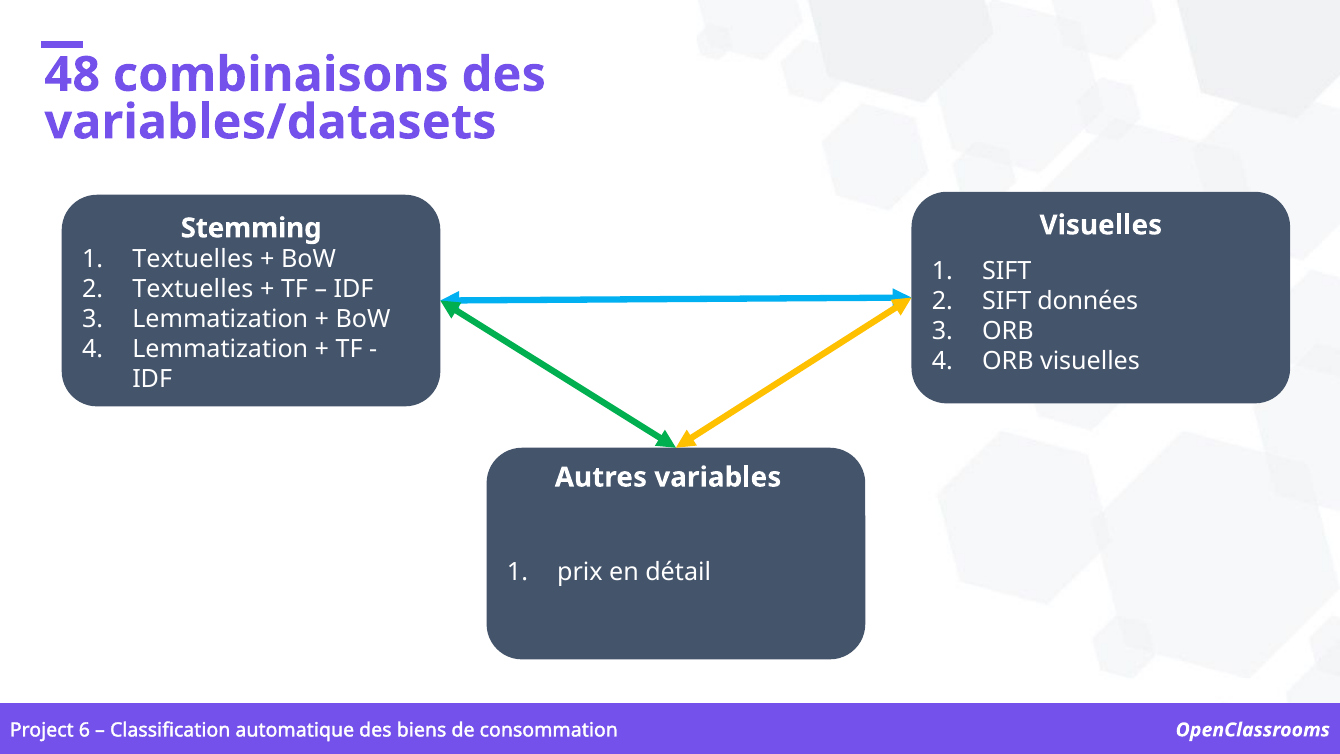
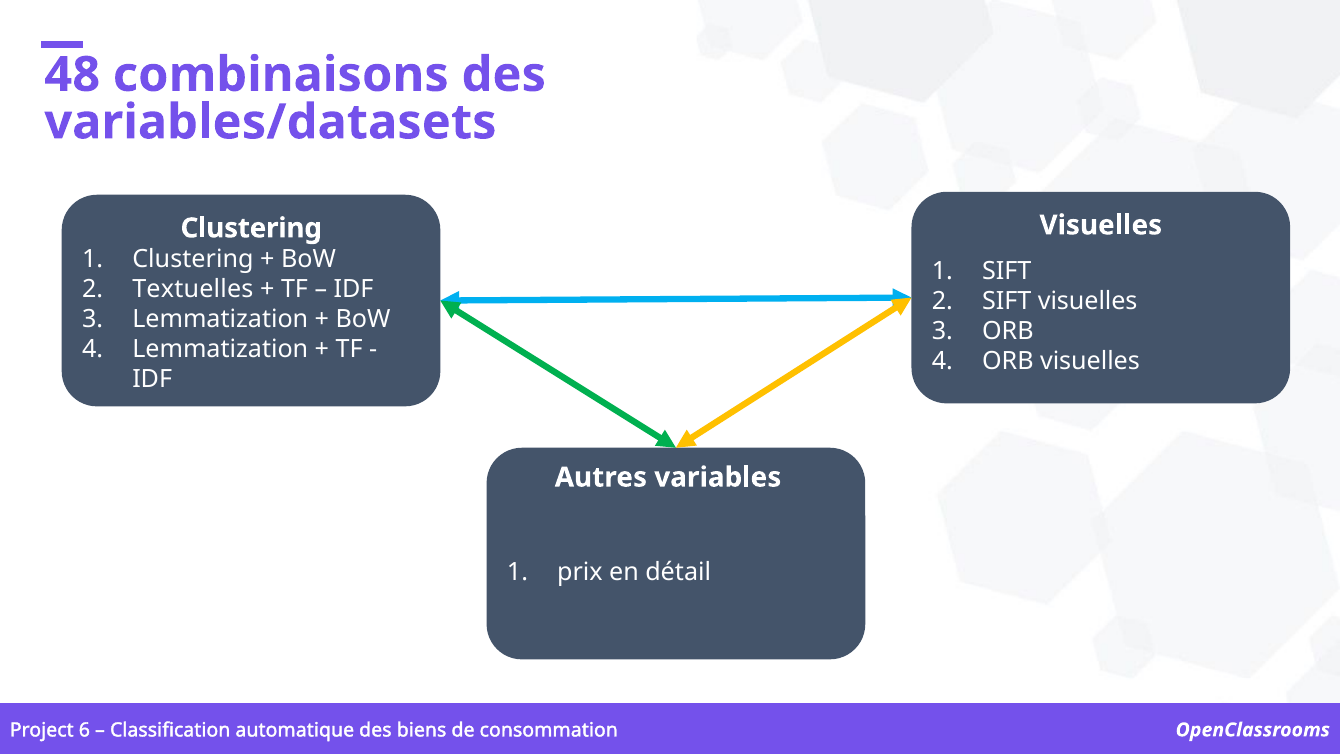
Stemming: Stemming -> Clustering (251, 228)
Textuelles: Textuelles -> Clustering (193, 259)
SIFT données: données -> visuelles (1088, 301)
